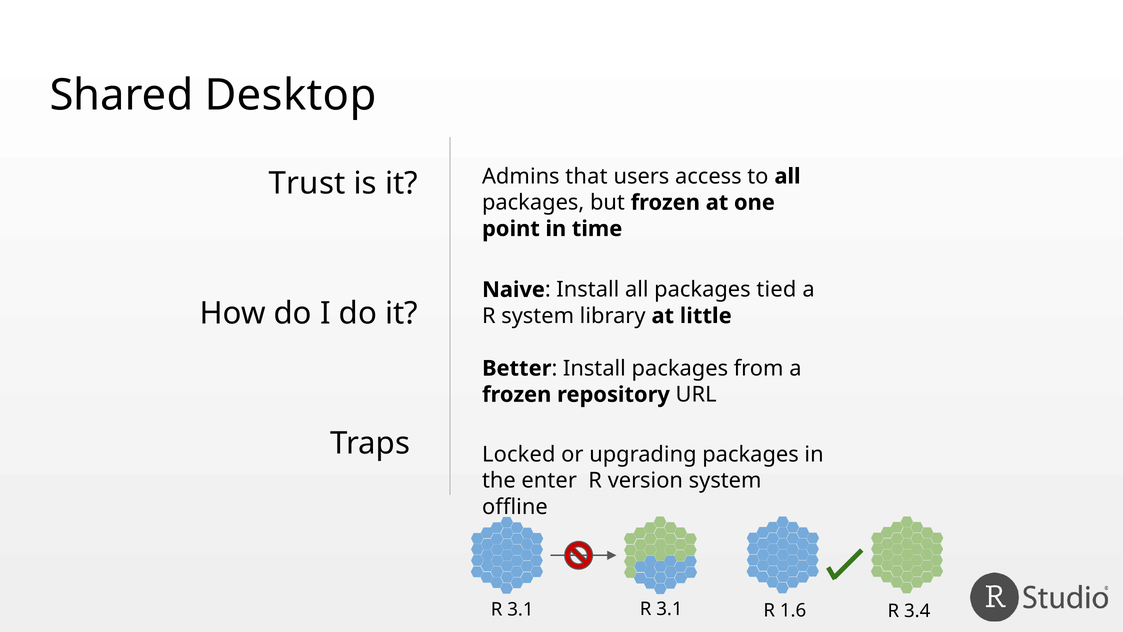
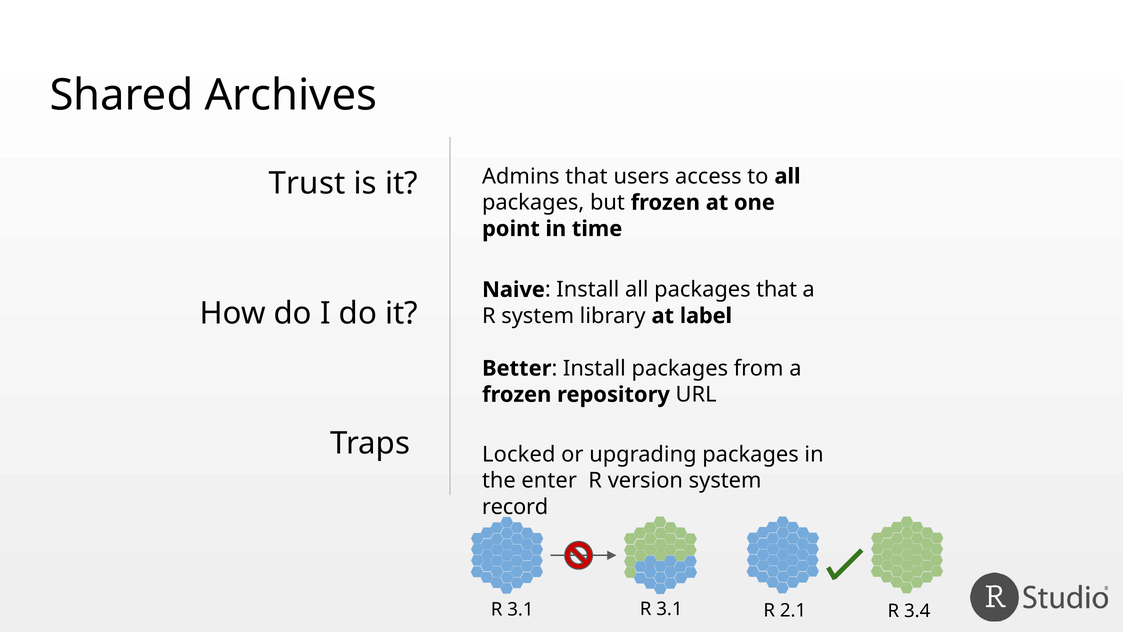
Desktop: Desktop -> Archives (291, 95)
packages tied: tied -> that (777, 290)
little: little -> label (706, 316)
offline: offline -> record (515, 507)
1.6: 1.6 -> 2.1 (793, 610)
